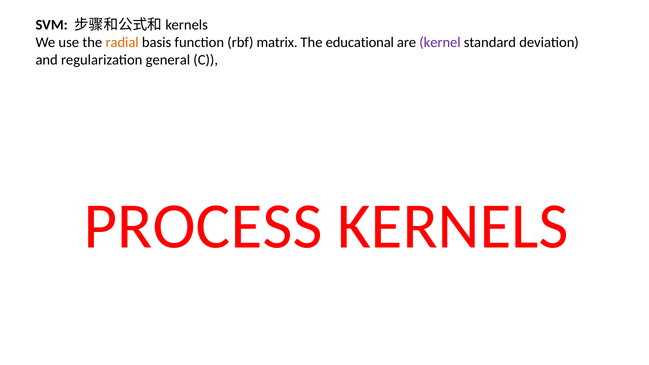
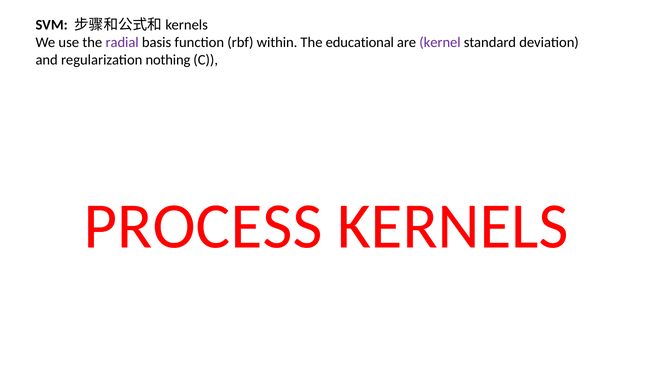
radial colour: orange -> purple (122, 43)
matrix: matrix -> within (277, 43)
general: general -> nothing (168, 60)
